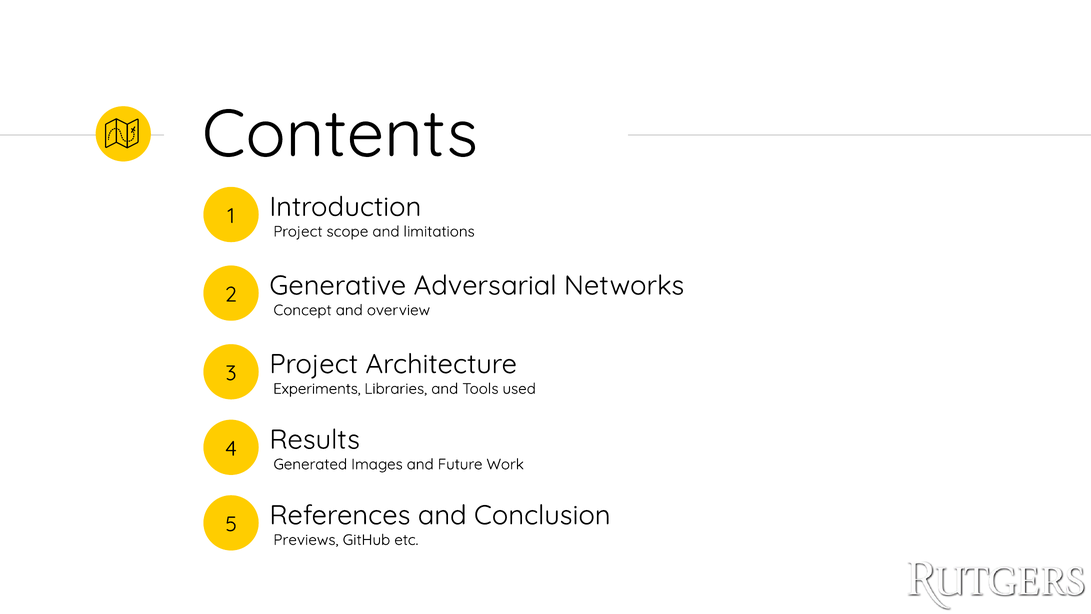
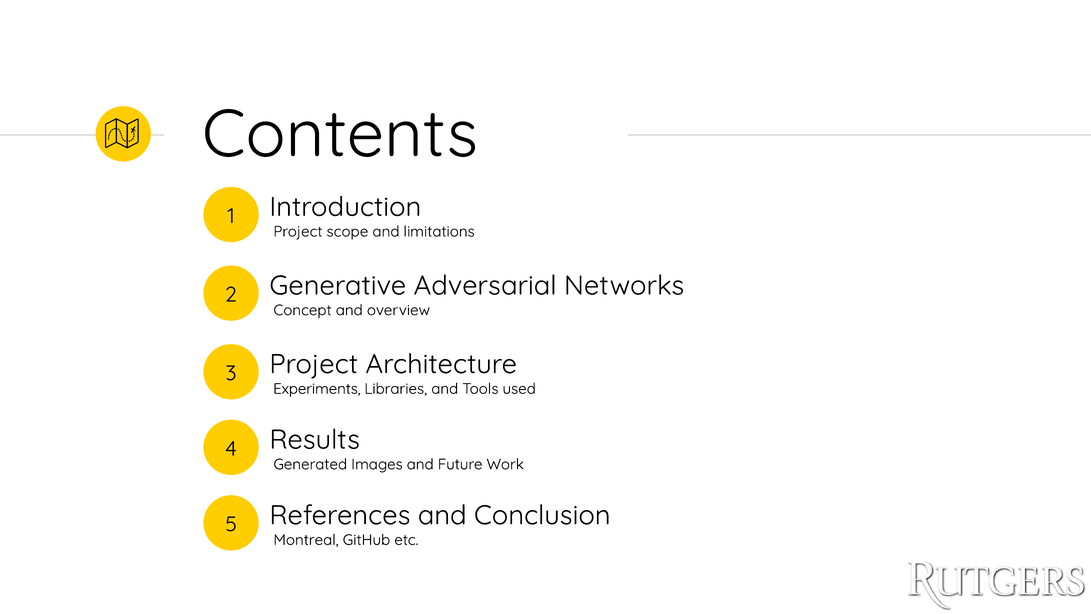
Previews: Previews -> Montreal (306, 540)
